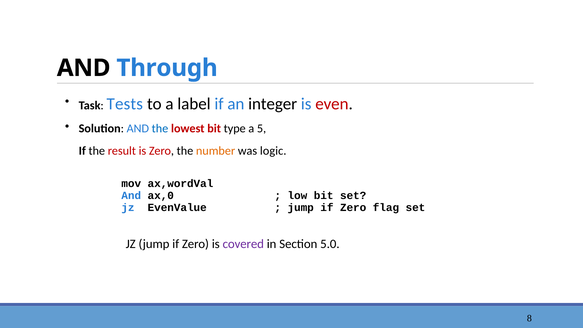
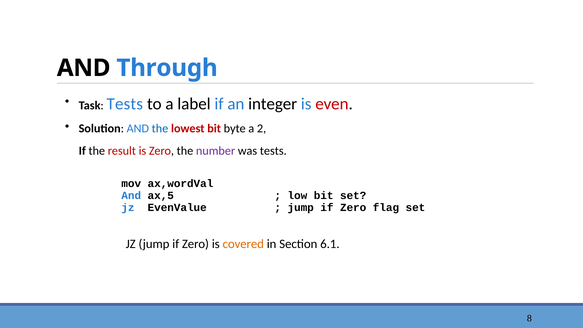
type: type -> byte (235, 129)
5: 5 -> 2 (262, 129)
number colour: orange -> purple (216, 151)
was logic: logic -> tests (273, 151)
ax,0: ax,0 -> ax,5 (161, 195)
covered colour: purple -> orange (243, 244)
5.0: 5.0 -> 6.1 (330, 244)
